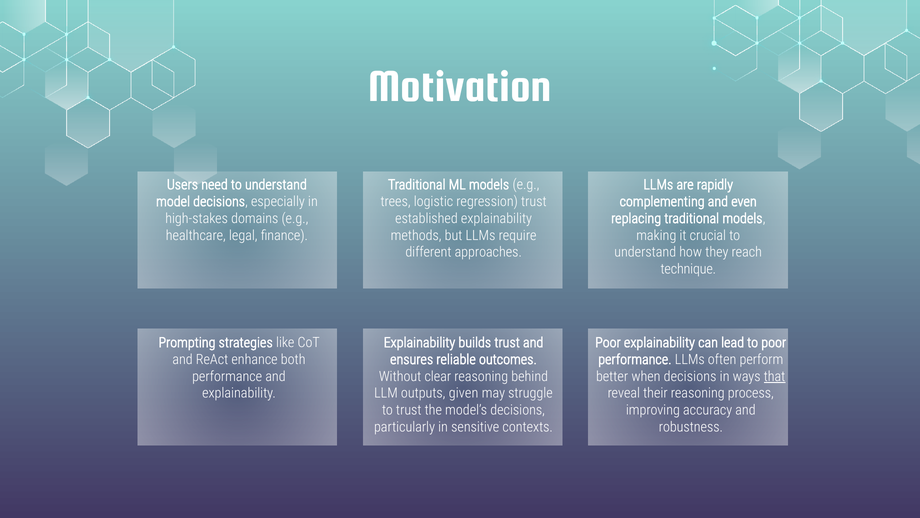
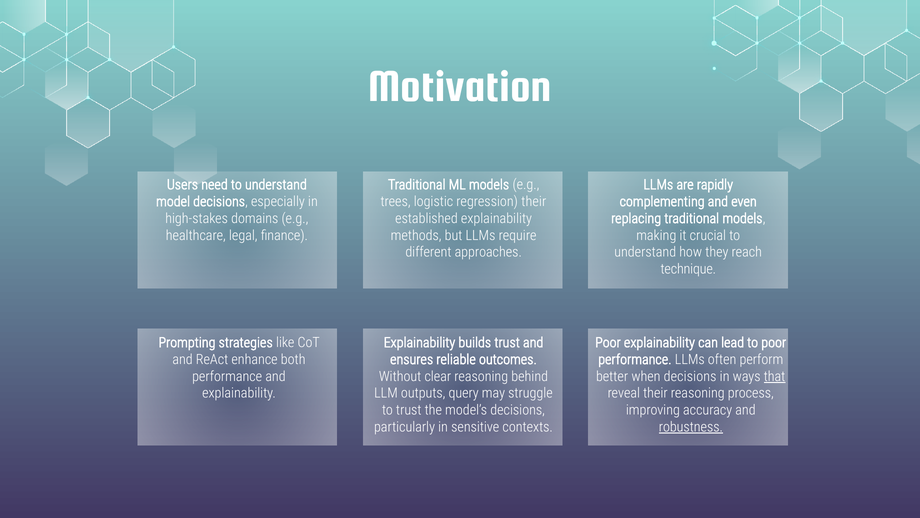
regression trust: trust -> their (534, 201)
given: given -> query (464, 393)
robustness underline: none -> present (691, 427)
